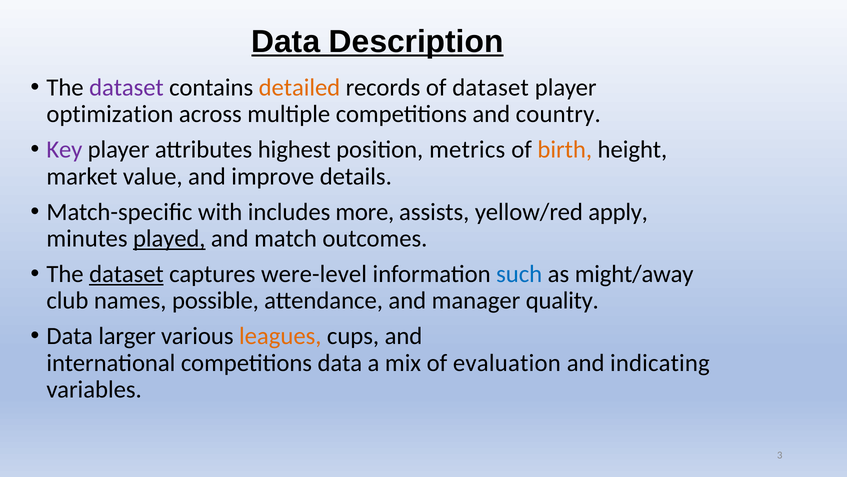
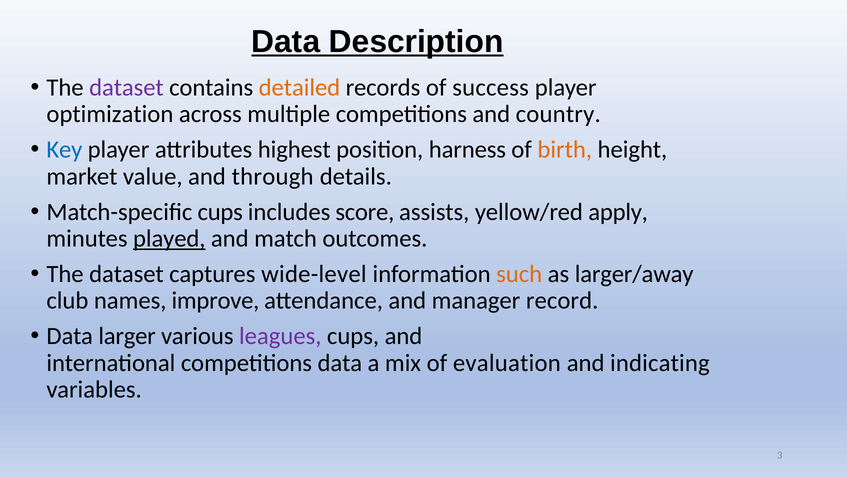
of dataset: dataset -> success (491, 87)
Key colour: purple -> blue (64, 150)
metrics: metrics -> harness (467, 150)
improve: improve -> through (273, 176)
Match-specific with: with -> cups (220, 212)
more: more -> score (365, 212)
dataset underline: present -> none (126, 274)
were-level: were-level -> wide-level (314, 274)
such colour: blue -> orange (519, 274)
might/away: might/away -> larger/away (634, 274)
possible: possible -> improve (215, 300)
quality: quality -> record (562, 300)
leagues colour: orange -> purple (280, 336)
